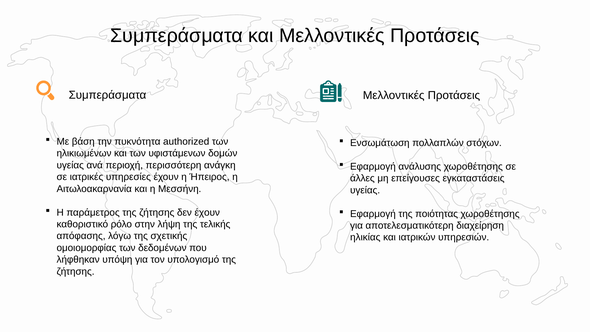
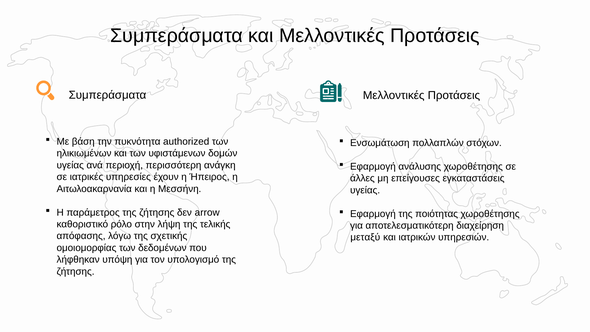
δεν έχουν: έχουν -> arrow (207, 212)
ηλικίας: ηλικίας -> μεταξύ (365, 237)
